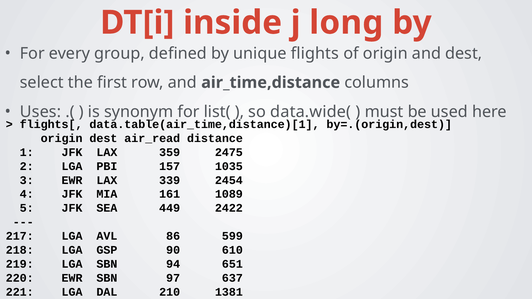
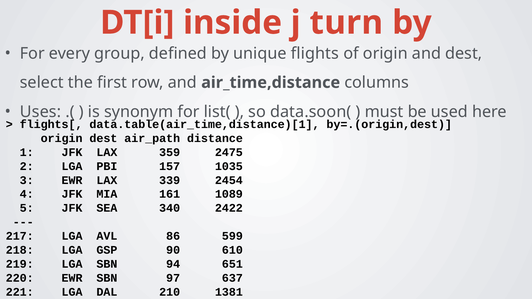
long: long -> turn (346, 23)
data.wide(: data.wide( -> data.soon( (311, 112)
air_read: air_read -> air_path (152, 138)
449: 449 -> 340 (170, 208)
